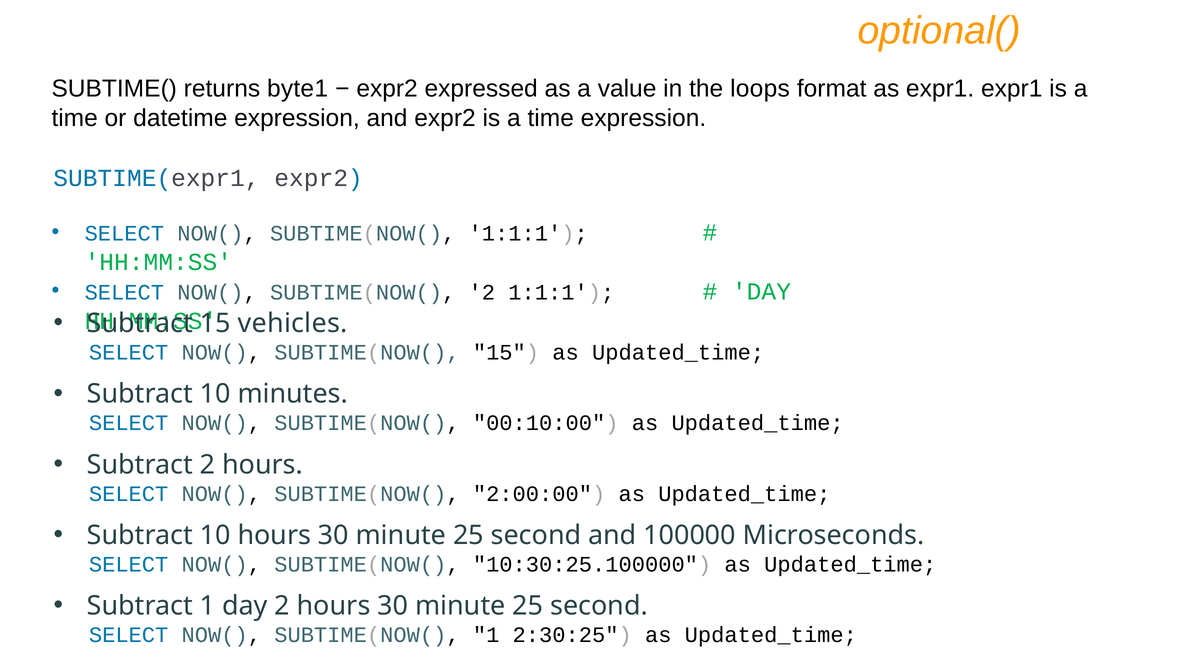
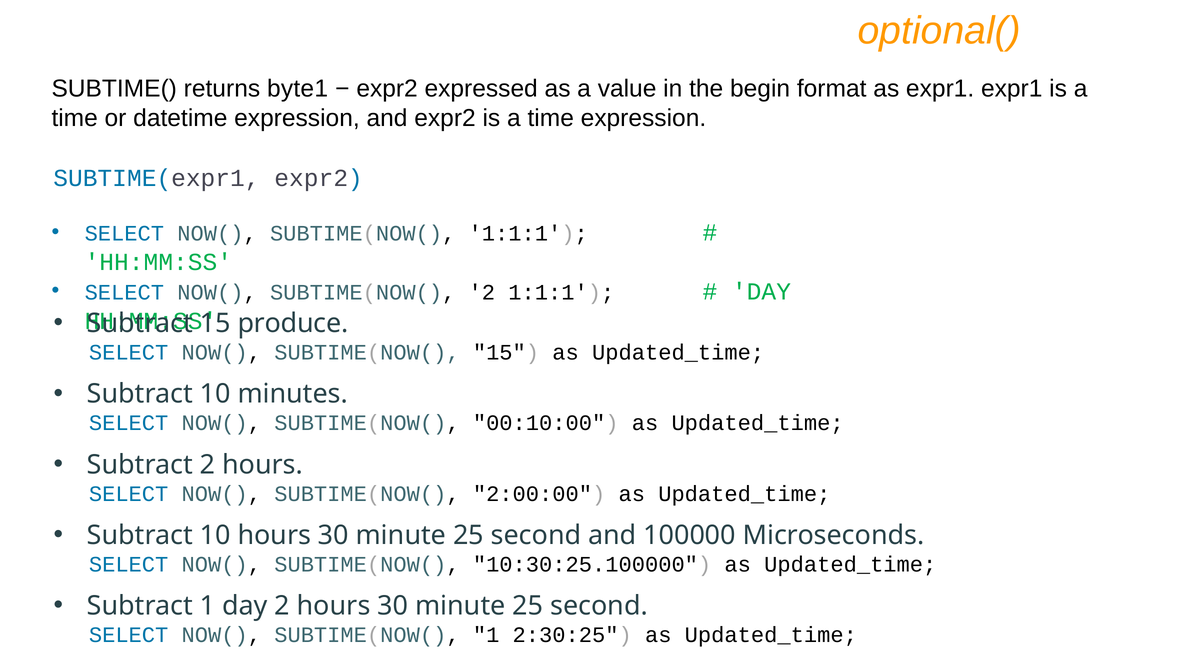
loops: loops -> begin (760, 89)
vehicles: vehicles -> produce (293, 324)
